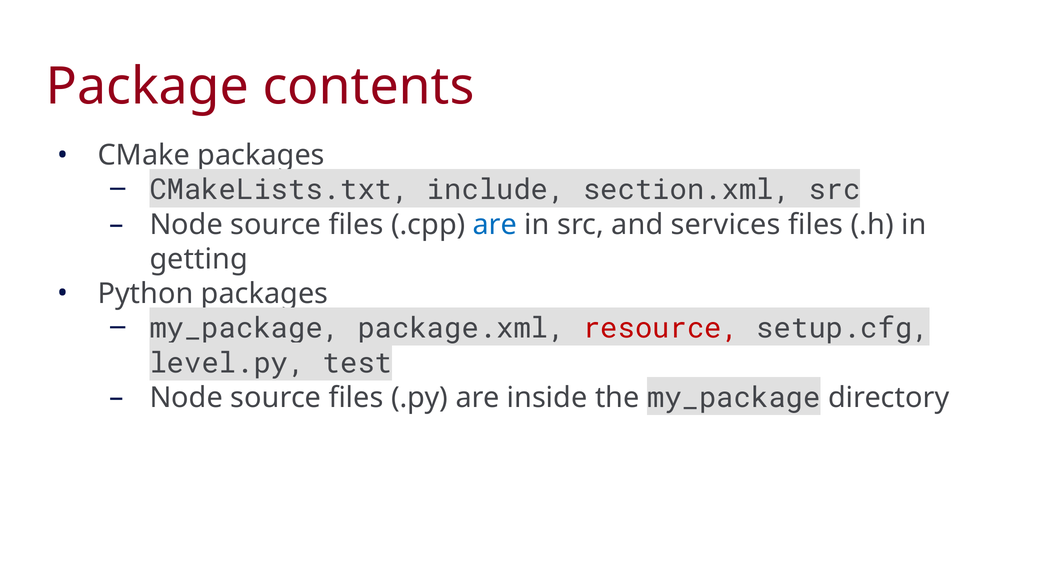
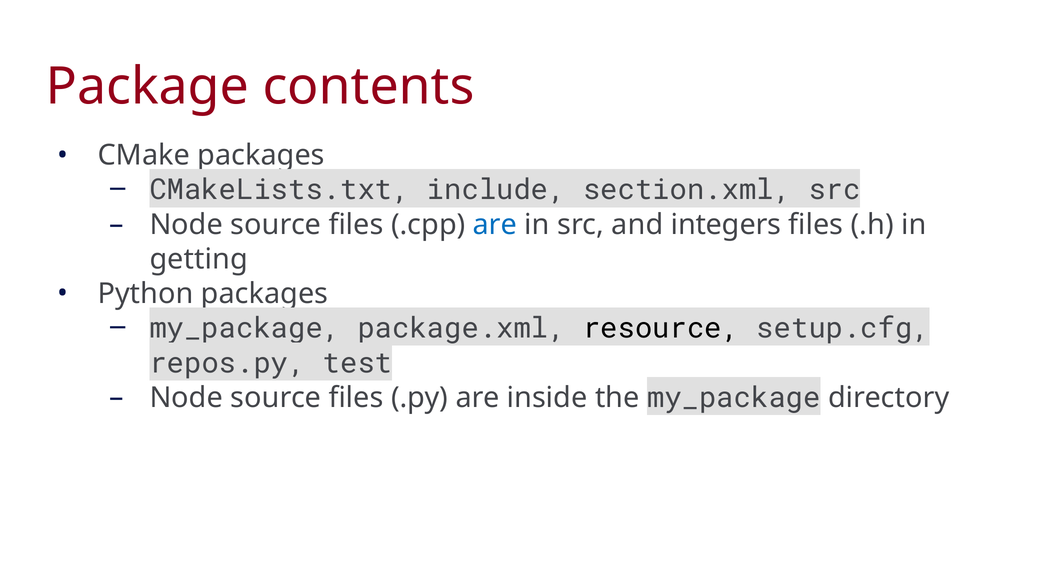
services: services -> integers (726, 225)
resource colour: red -> black (661, 328)
level.py: level.py -> repos.py (228, 363)
